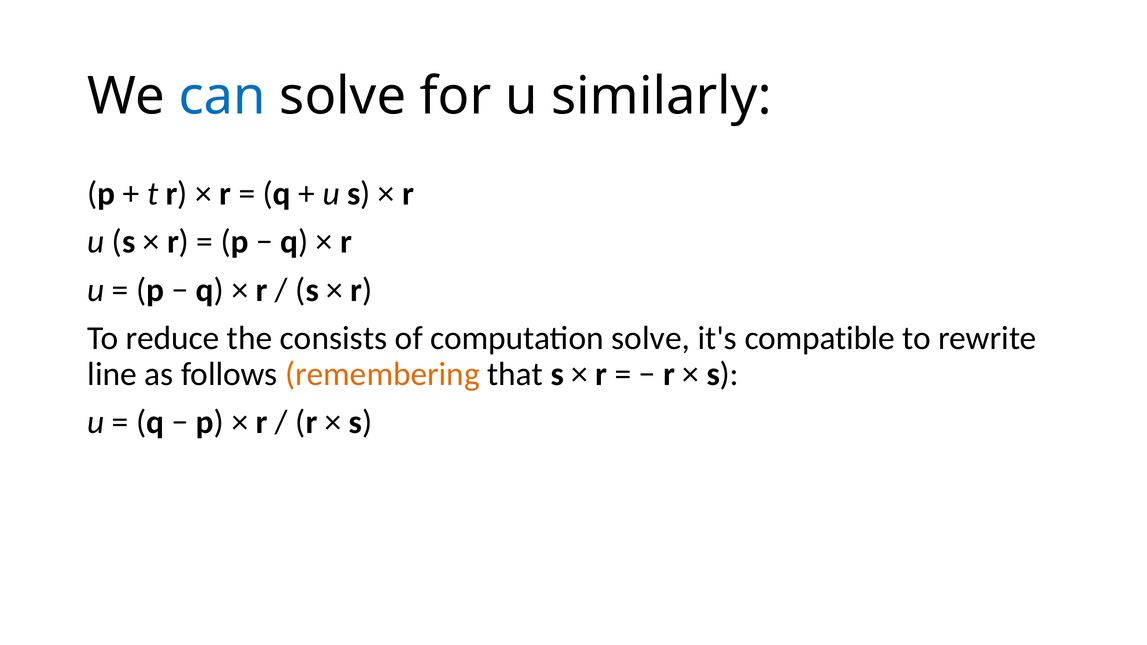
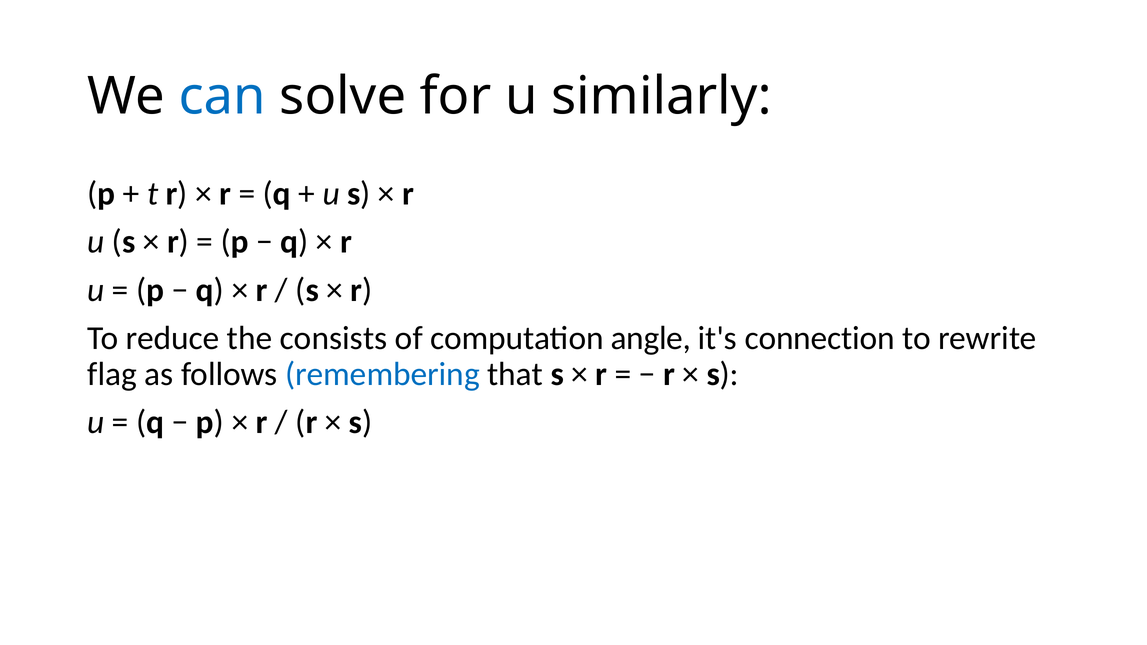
computation solve: solve -> angle (651, 338)
compatible: compatible -> connection (820, 338)
line: line -> flag (112, 374)
remembering colour: orange -> blue (382, 374)
